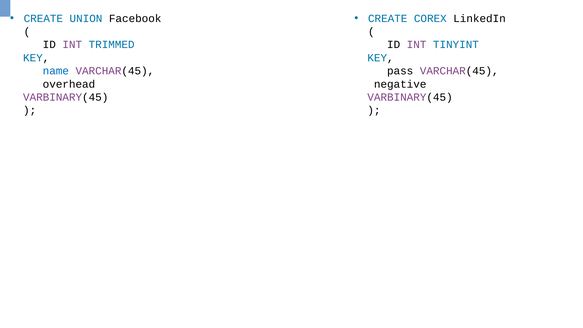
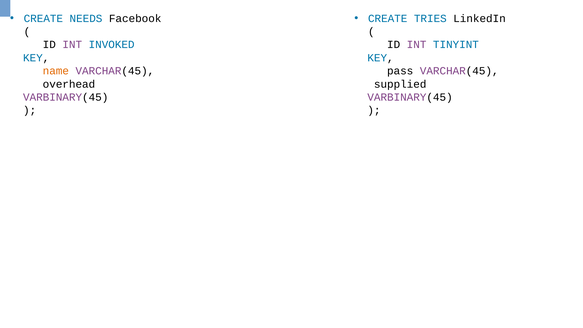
UNION: UNION -> NEEDS (86, 18)
COREX: COREX -> TRIES (430, 18)
TRIMMED: TRIMMED -> INVOKED (112, 45)
name colour: blue -> orange (56, 71)
negative: negative -> supplied (400, 84)
